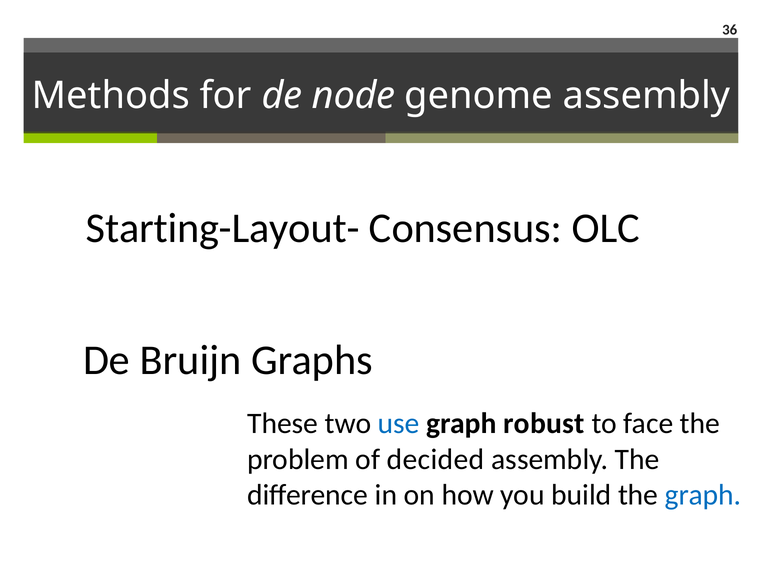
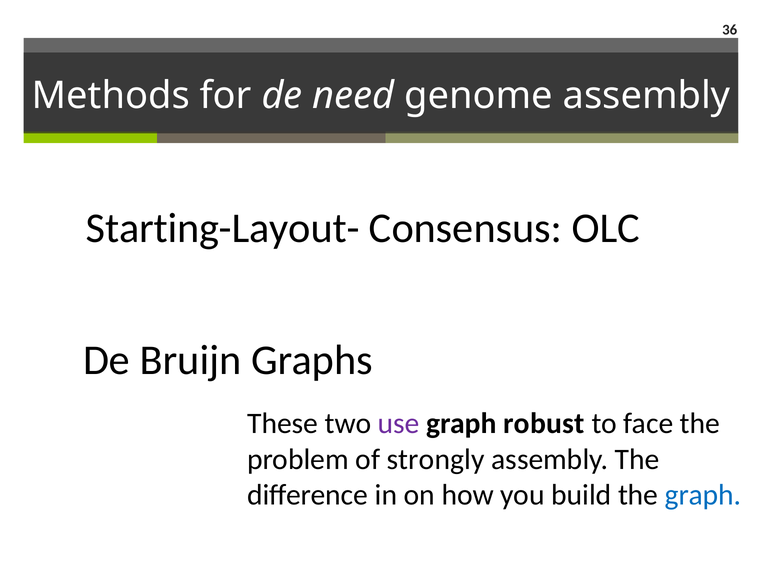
node: node -> need (353, 95)
use colour: blue -> purple (399, 423)
decided: decided -> strongly (436, 459)
